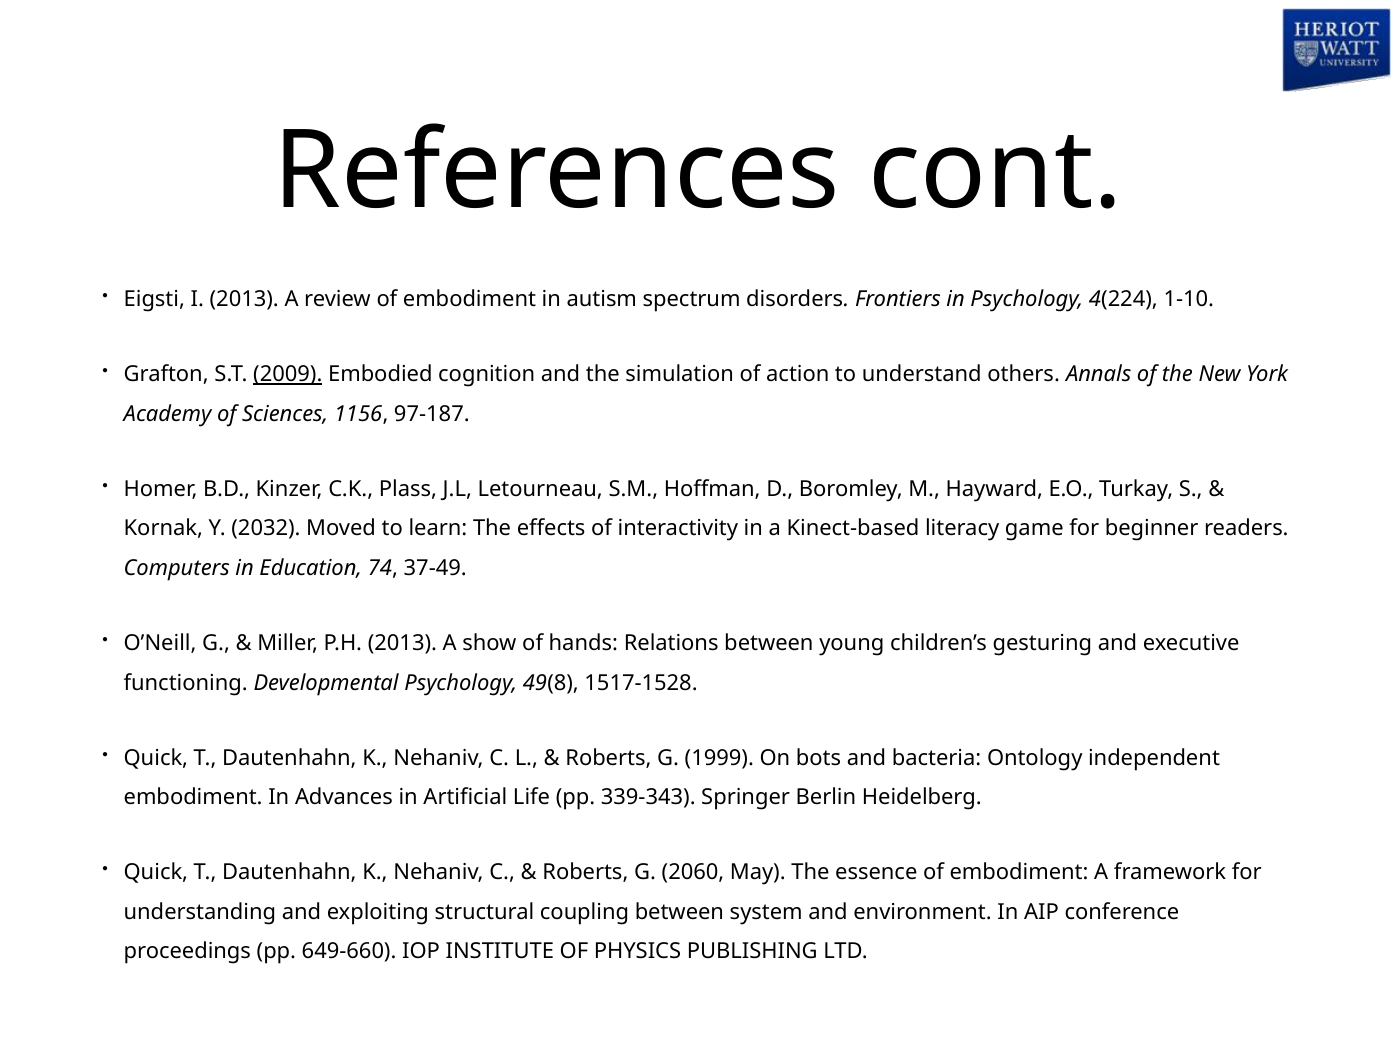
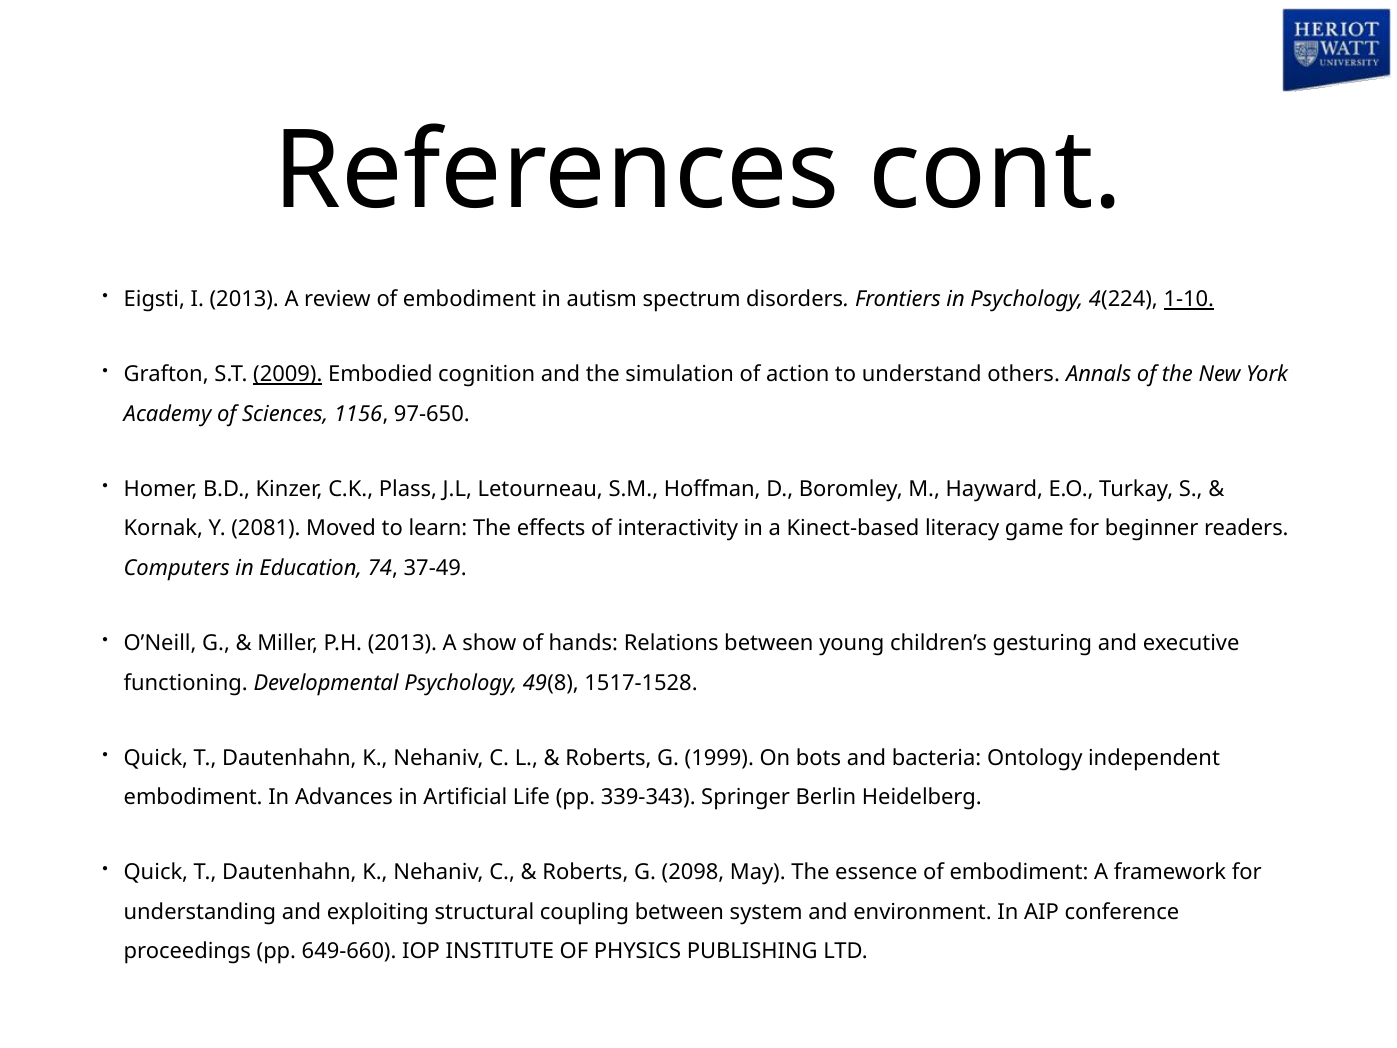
1-10 underline: none -> present (1189, 299)
97-187: 97-187 -> 97-650 (432, 414)
2032: 2032 -> 2081 (266, 529)
2060: 2060 -> 2098 (693, 872)
